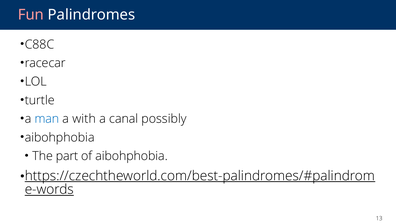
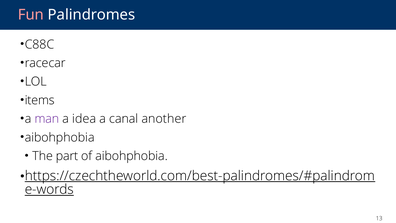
turtle: turtle -> items (40, 100)
man colour: blue -> purple (47, 119)
with: with -> idea (84, 119)
possibly: possibly -> another (164, 119)
